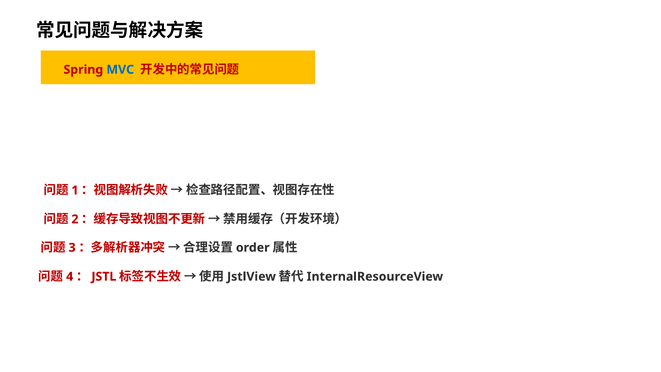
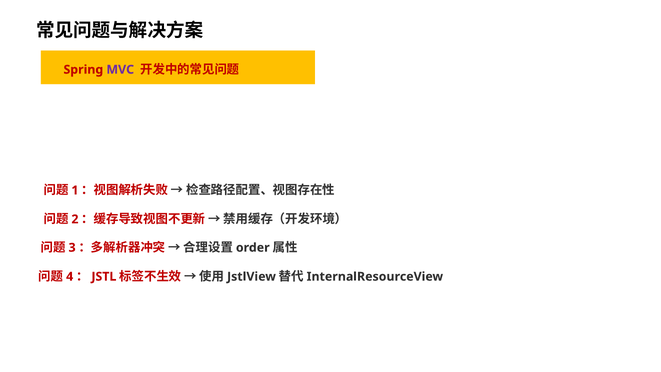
MVC colour: blue -> purple (120, 70)
